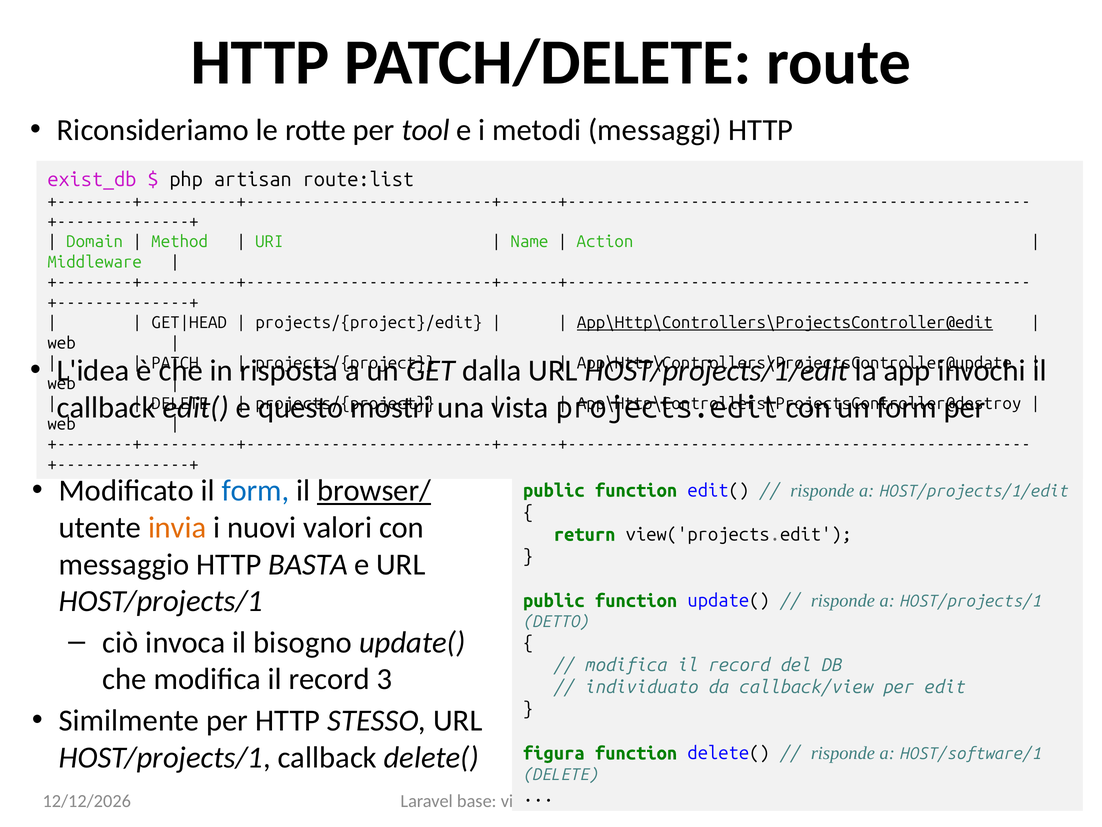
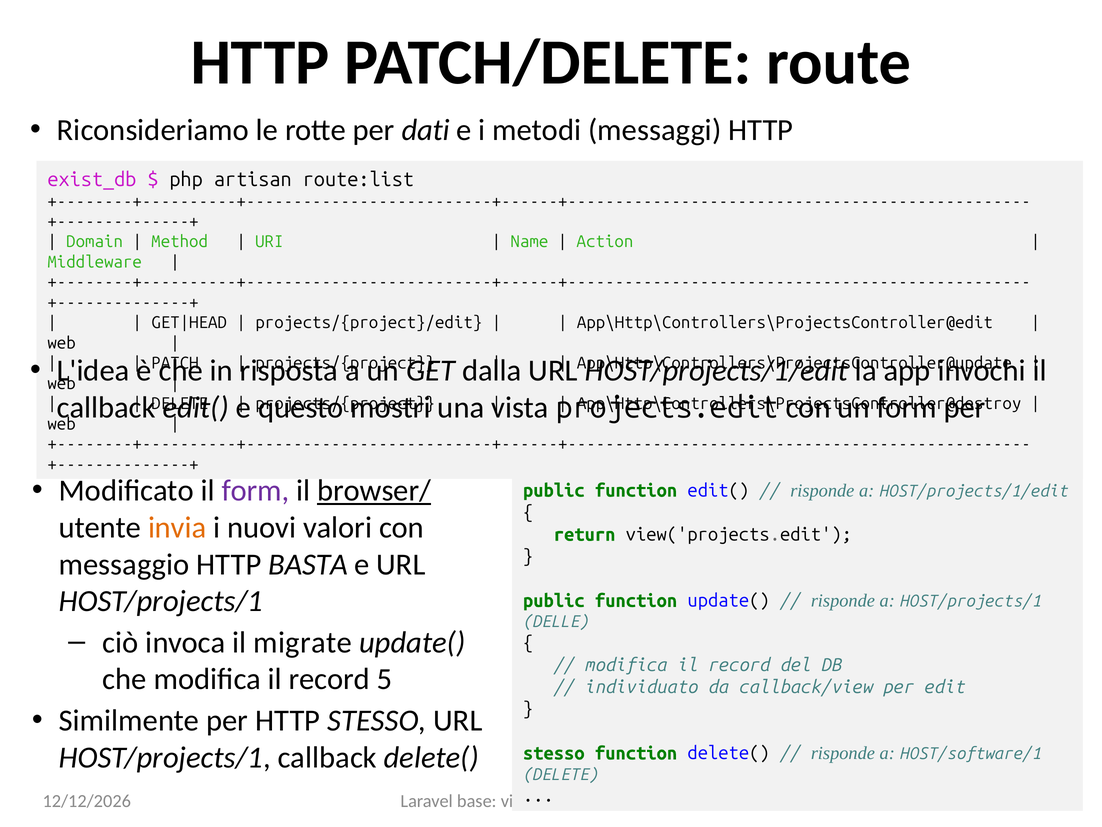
tool: tool -> dati (426, 130)
App\Http\Controllers\ProjectsController@edit underline: present -> none (785, 323)
form colour: blue -> purple (255, 491)
DETTO: DETTO -> DELLE (556, 622)
bisogno: bisogno -> migrate (303, 642)
3: 3 -> 5 (384, 679)
figura: figura -> stesso (554, 753)
